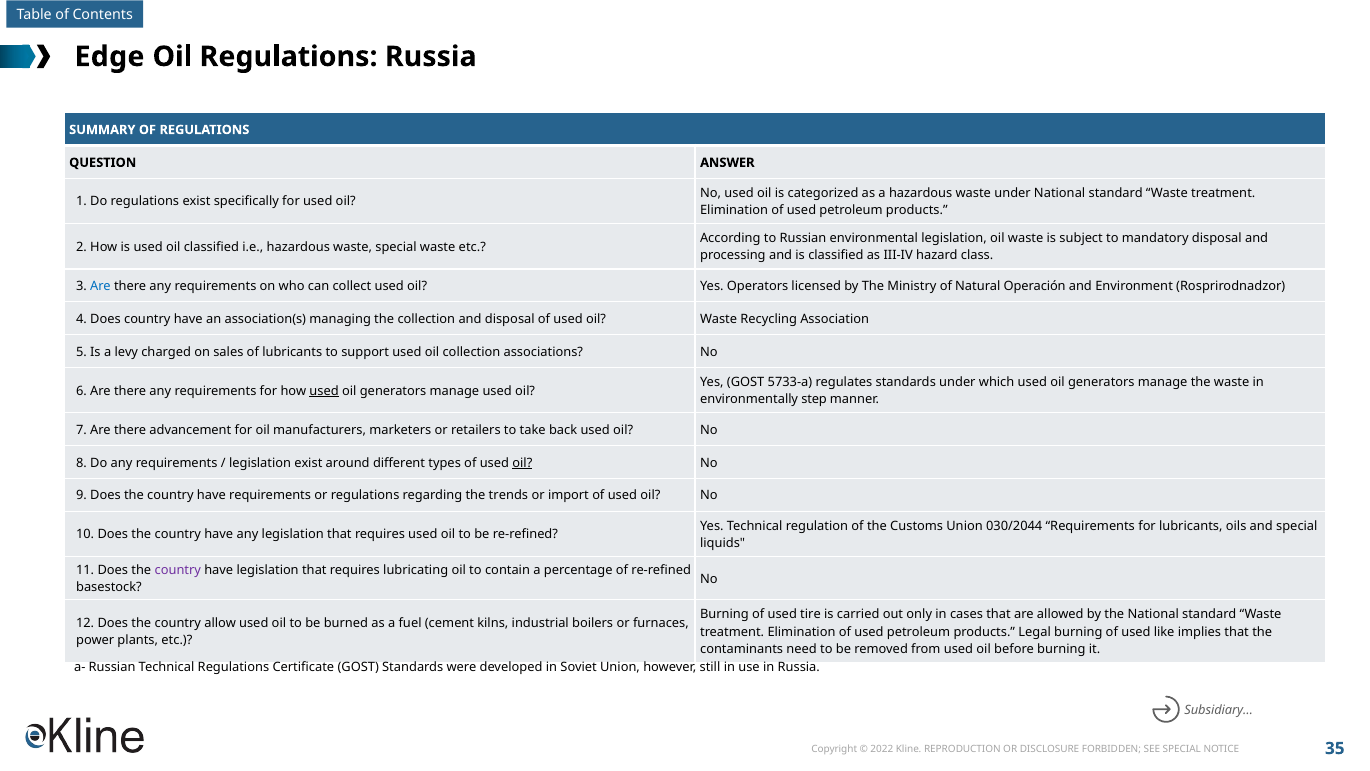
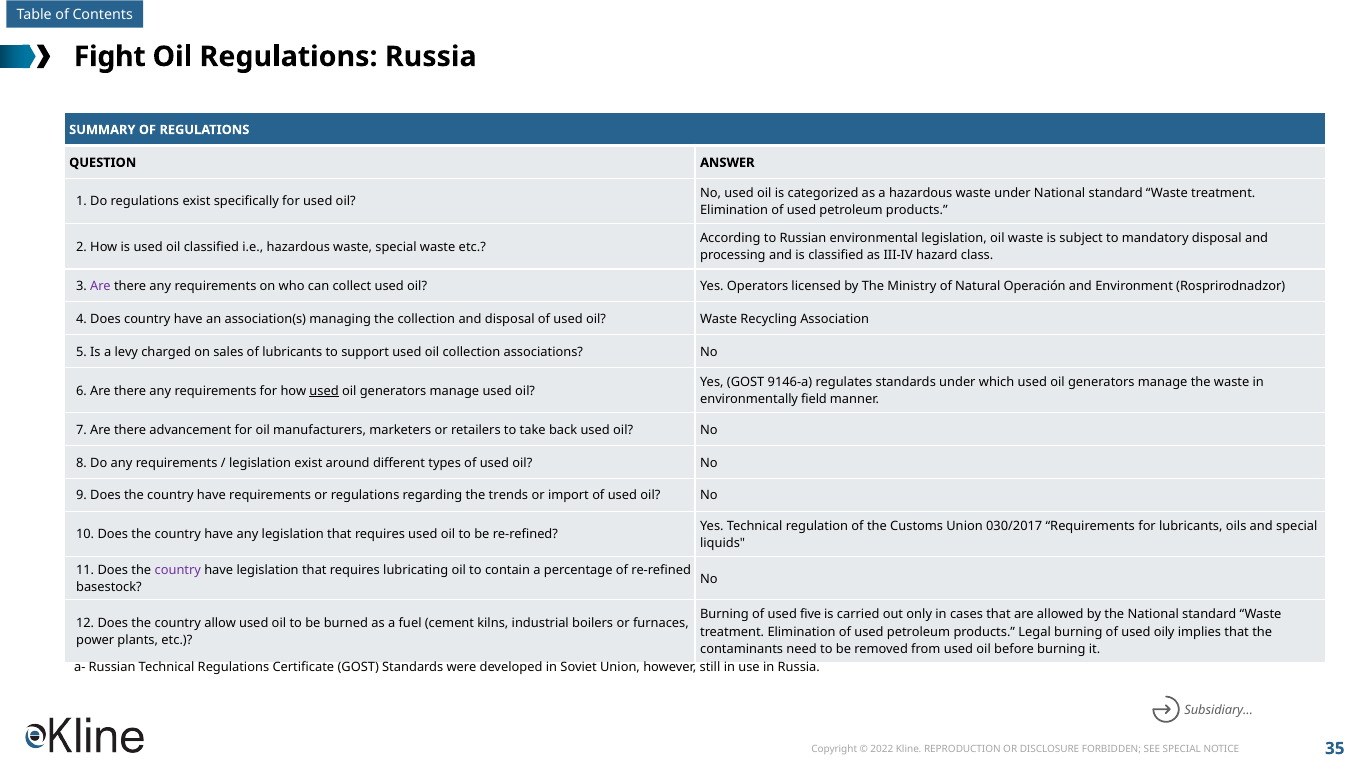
Edge: Edge -> Fight (110, 57)
Are colour: blue -> purple (100, 286)
5733-a: 5733-a -> 9146-a (790, 382)
step: step -> field (814, 399)
oil underline: present -> none (522, 463)
030/2044: 030/2044 -> 030/2017 (1014, 526)
tire: tire -> five (811, 614)
like: like -> oily (1164, 632)
